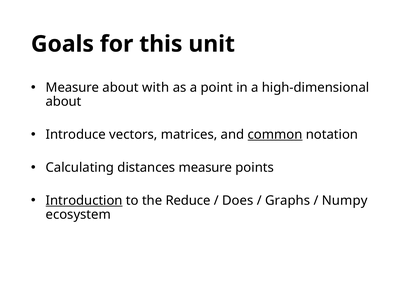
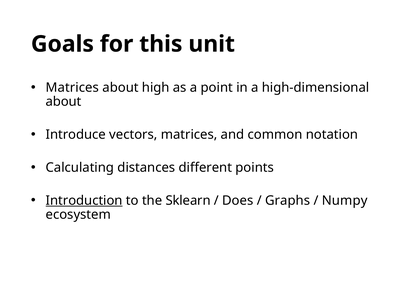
Measure: Measure -> Matrices (72, 87)
with: with -> high (156, 87)
common underline: present -> none (275, 134)
distances measure: measure -> different (205, 167)
Reduce: Reduce -> Sklearn (188, 200)
